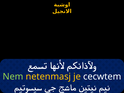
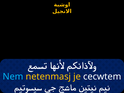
Nem colour: light green -> light blue (13, 77)
